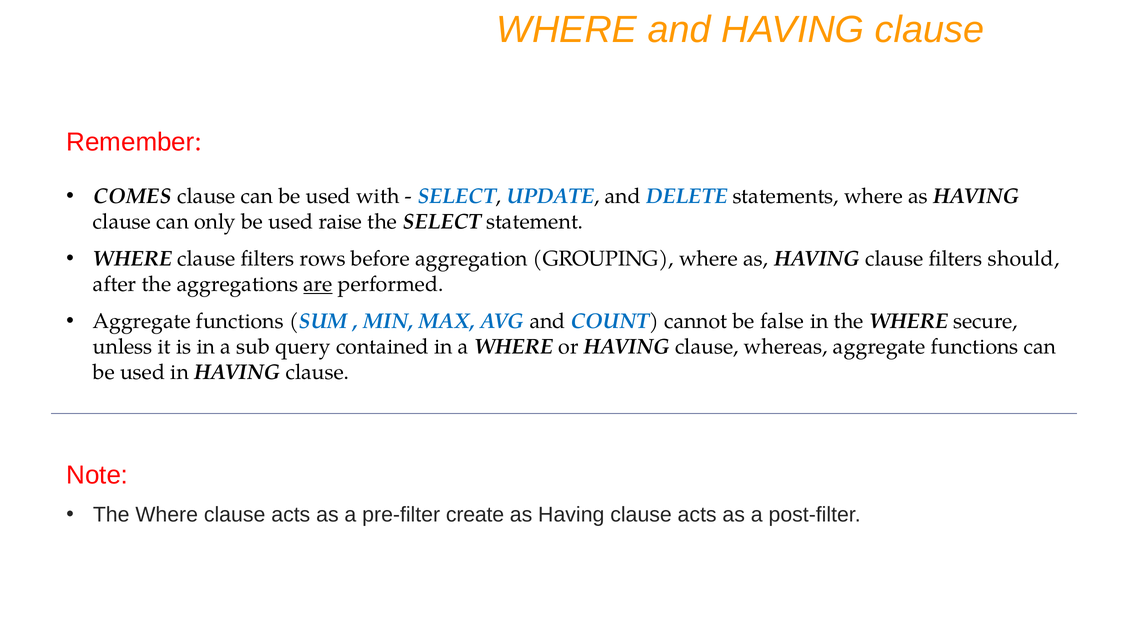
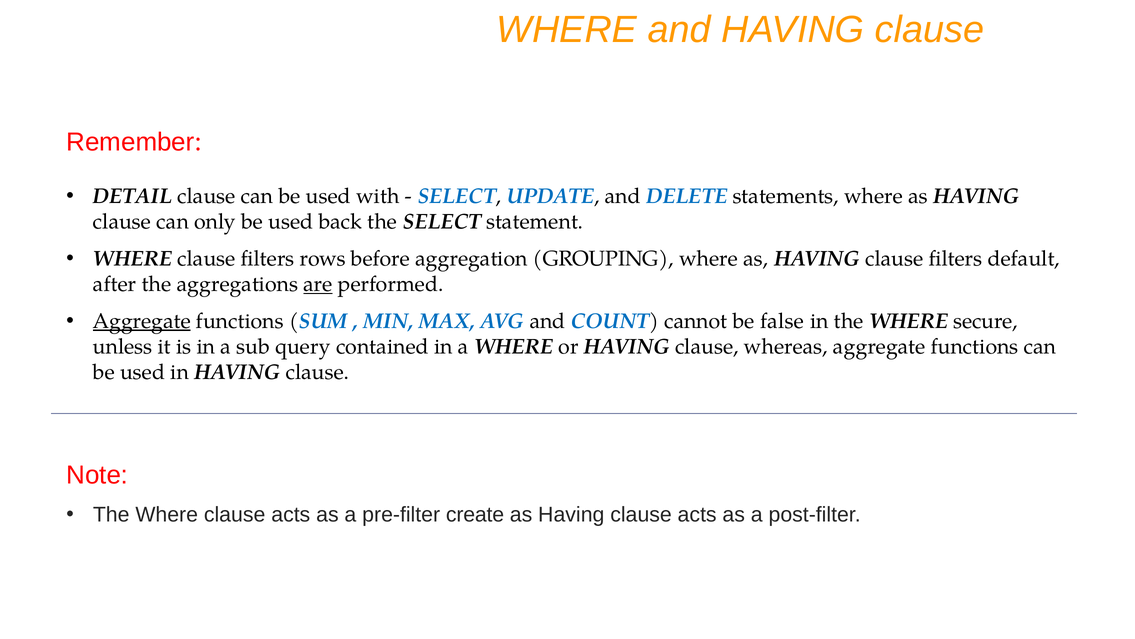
COMES: COMES -> DETAIL (132, 196)
raise: raise -> back (340, 222)
should: should -> default (1024, 259)
Aggregate underline: none -> present (142, 321)
